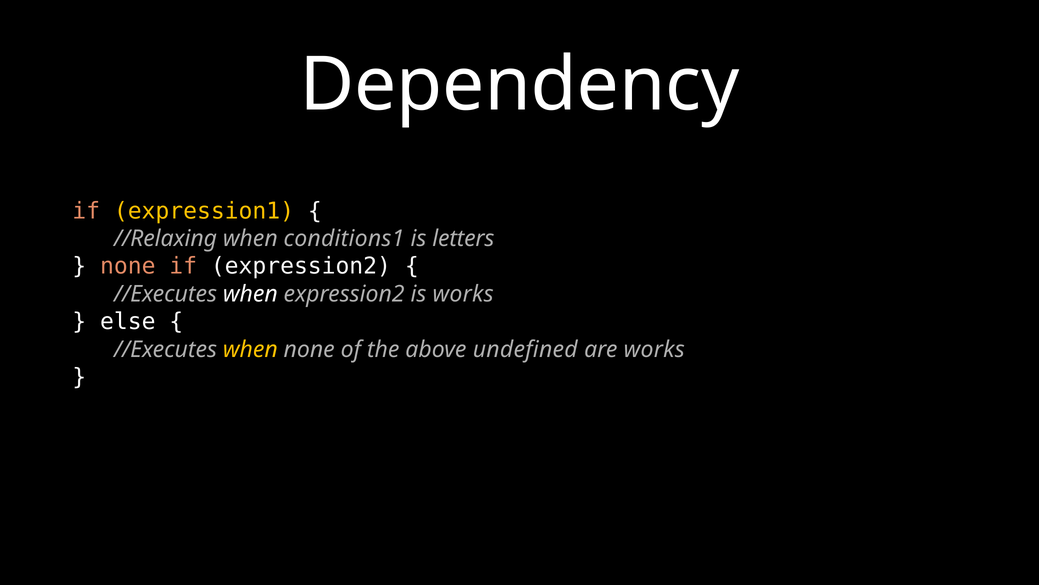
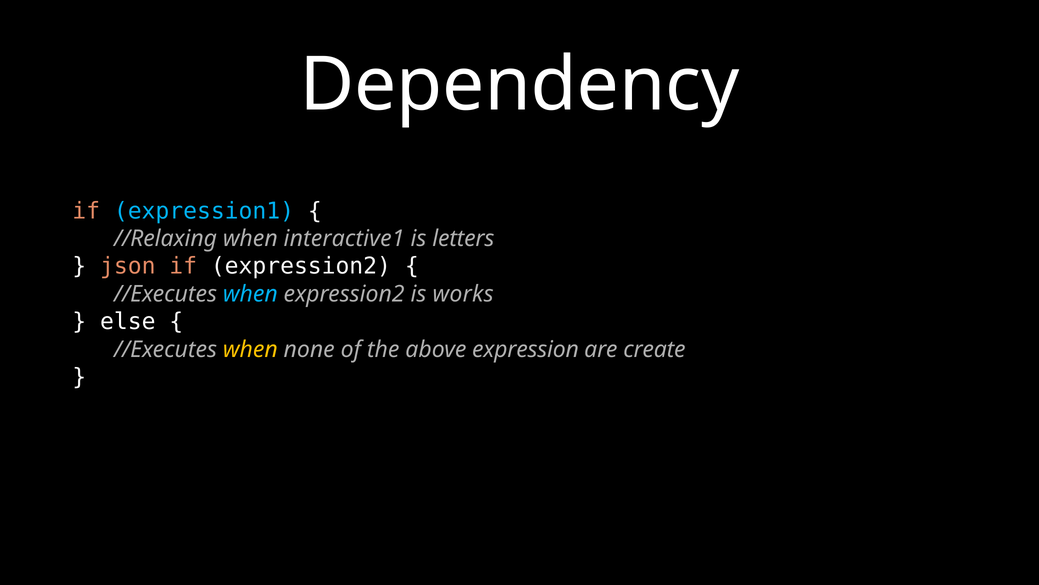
expression1 colour: yellow -> light blue (204, 211)
conditions1: conditions1 -> interactive1 (344, 238)
none: none -> json (128, 266)
when colour: white -> light blue (250, 294)
undefined: undefined -> expression (525, 349)
are works: works -> create (654, 349)
